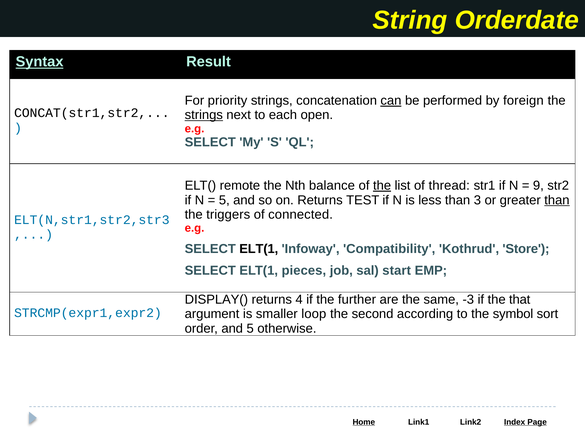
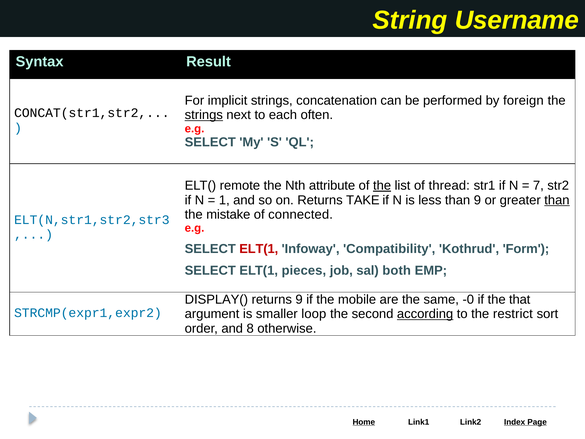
Orderdate: Orderdate -> Username (517, 20)
Syntax underline: present -> none (40, 62)
priority: priority -> implicit (228, 101)
can underline: present -> none (391, 101)
open: open -> often (317, 115)
balance: balance -> attribute (332, 186)
9: 9 -> 7 (538, 186)
5: 5 -> 1 (224, 200)
TEST: TEST -> TAKE (363, 200)
than 3: 3 -> 9 (477, 200)
triggers: triggers -> mistake (228, 214)
ELT(1 colour: black -> red (259, 249)
Store: Store -> Form (526, 249)
start: start -> both (397, 270)
returns 4: 4 -> 9 (299, 299)
further: further -> mobile (357, 299)
-3: -3 -> -0 (468, 299)
according underline: none -> present (425, 314)
symbol: symbol -> restrict (513, 314)
and 5: 5 -> 8 (250, 328)
